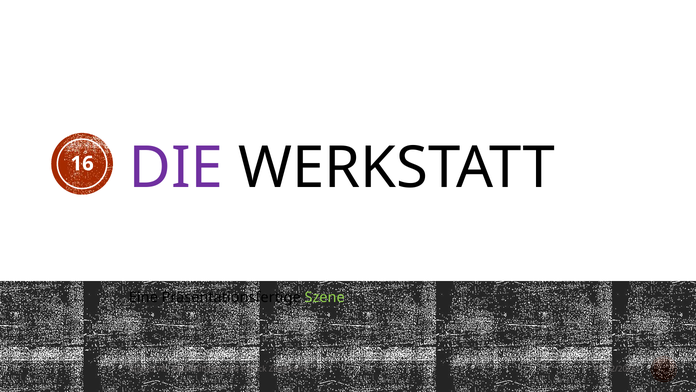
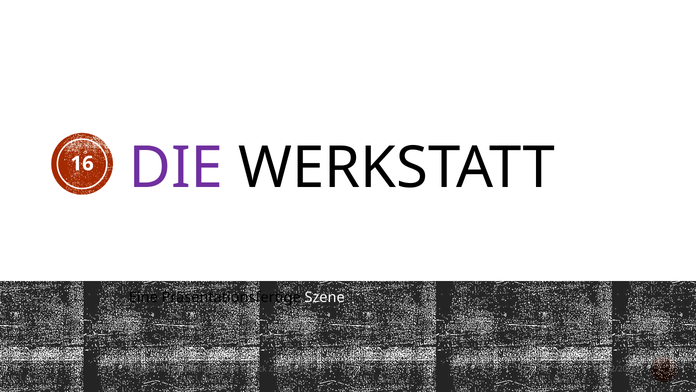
Szene colour: light green -> white (325, 297)
